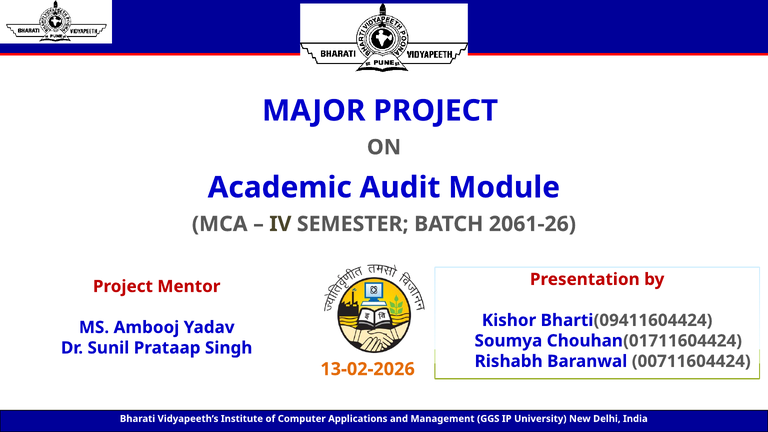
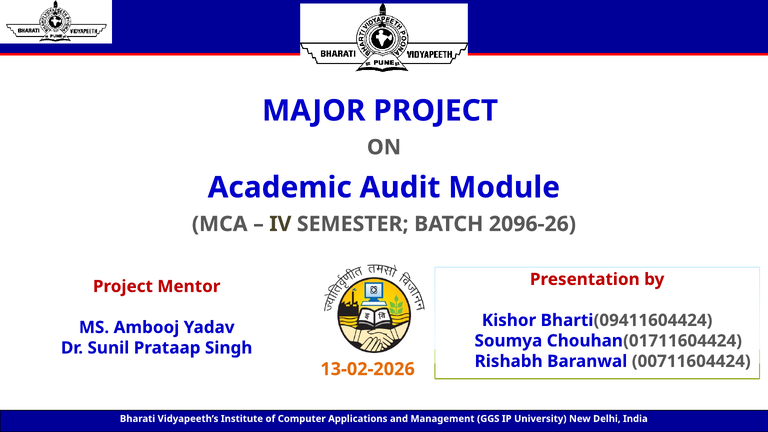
2061-26: 2061-26 -> 2096-26 (532, 224)
